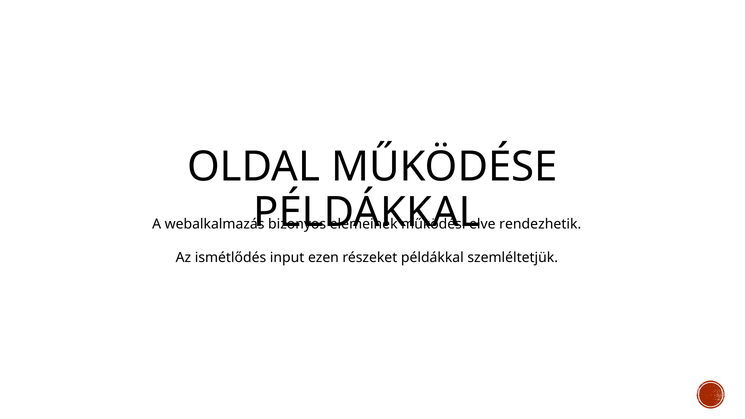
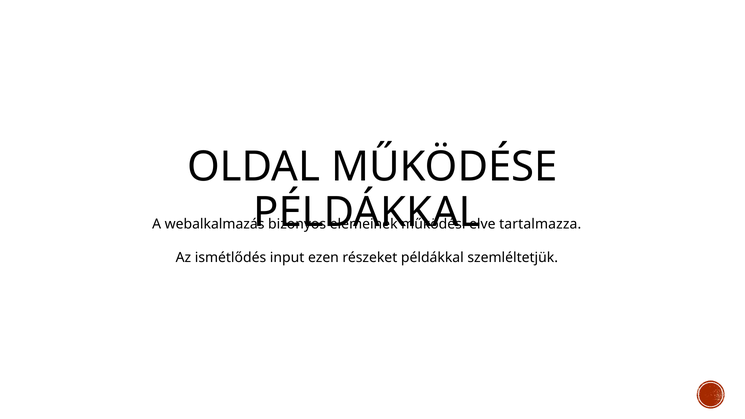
rendezhetik: rendezhetik -> tartalmazza (540, 224)
